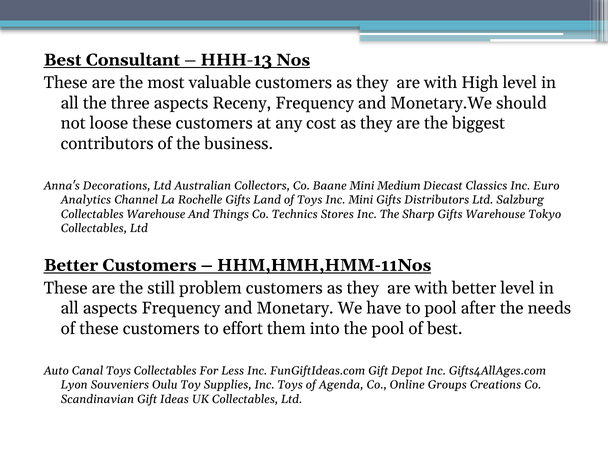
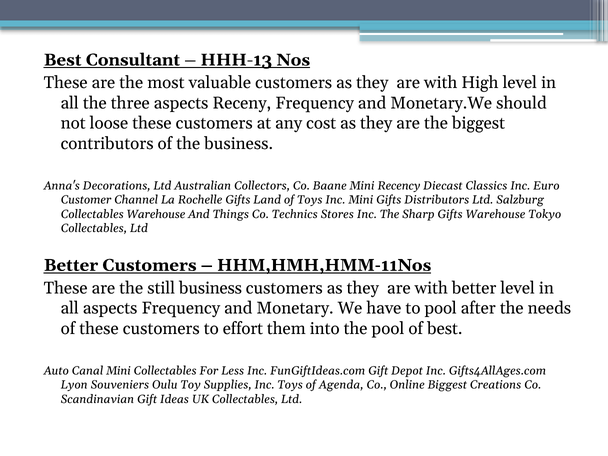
Medium: Medium -> Recency (399, 186)
Analytics: Analytics -> Customer (86, 200)
still problem: problem -> business (211, 288)
Canal Toys: Toys -> Mini (118, 371)
Online Groups: Groups -> Biggest (447, 385)
